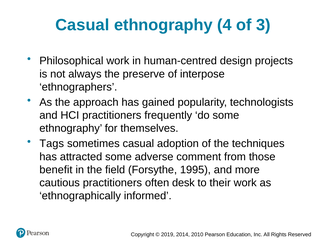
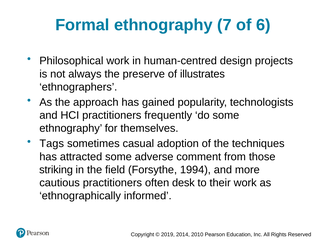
Casual: Casual -> Formal (82, 25)
4: 4 -> 7 (224, 25)
3: 3 -> 6 (263, 25)
interpose: interpose -> illustrates (202, 74)
benefit: benefit -> striking (56, 169)
1995: 1995 -> 1994 (195, 169)
